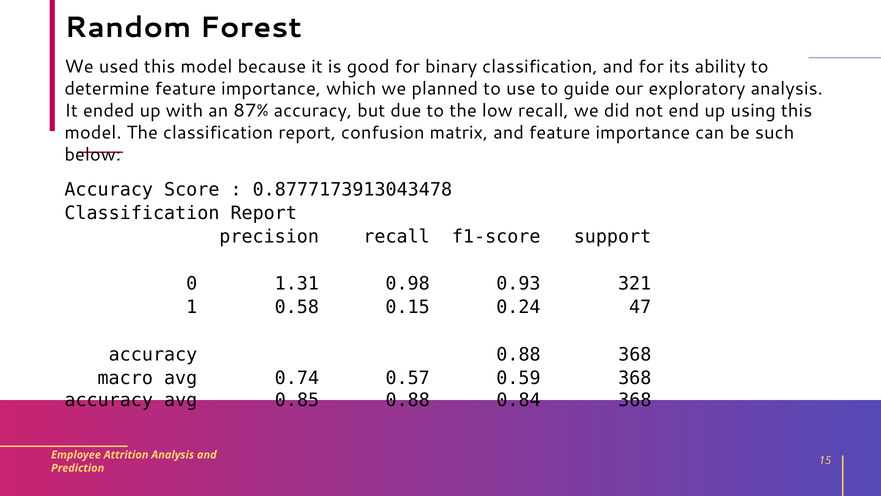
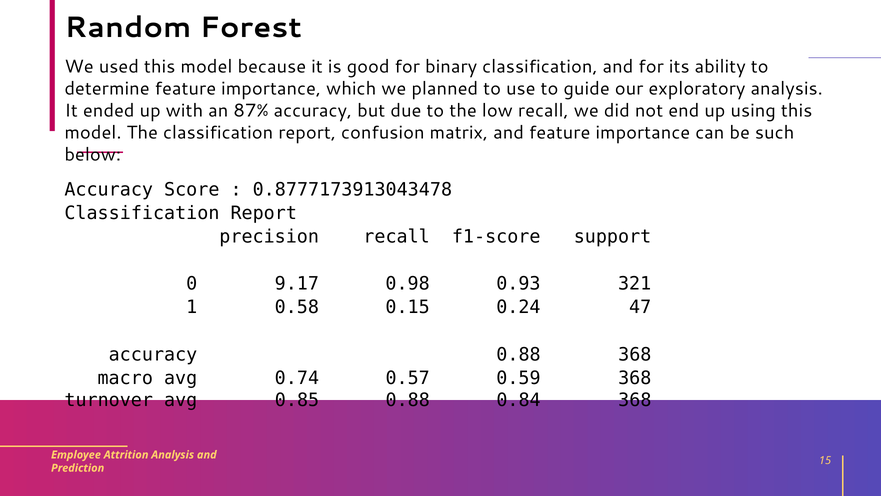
1.31: 1.31 -> 9.17 (297, 284)
accuracy: accuracy -> turnover (109, 400)
